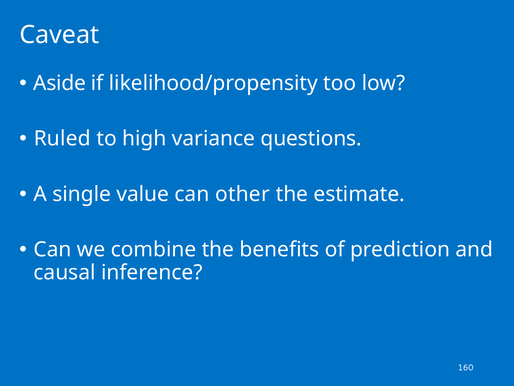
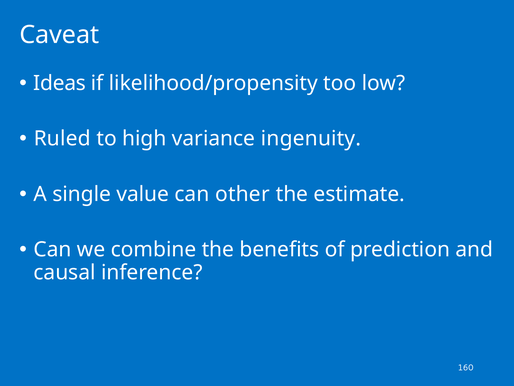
Aside: Aside -> Ideas (60, 83)
questions: questions -> ingenuity (311, 139)
